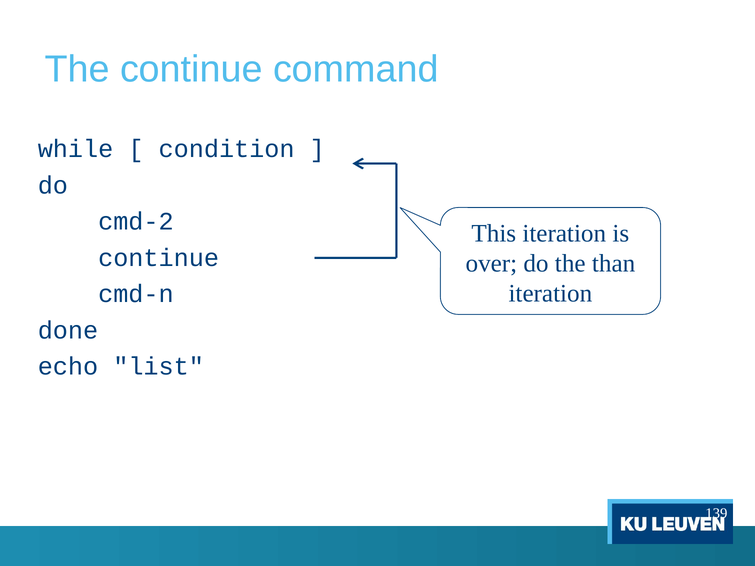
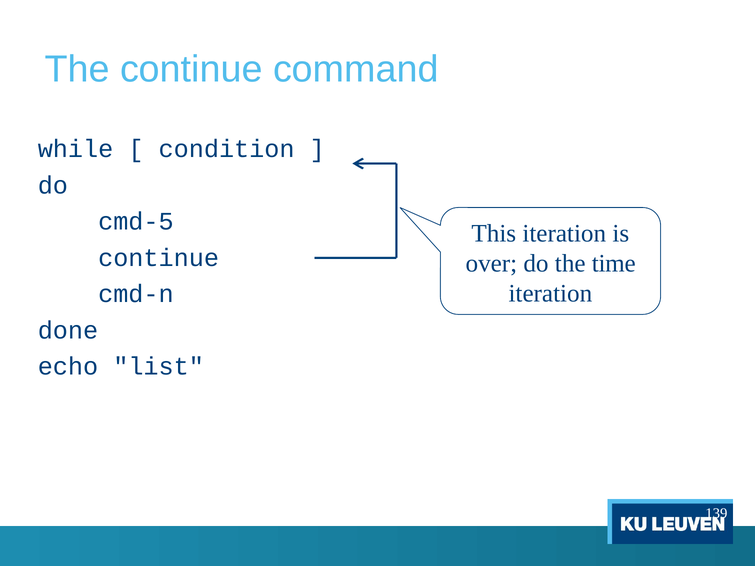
cmd-2: cmd-2 -> cmd-5 (136, 222)
than: than -> time (614, 264)
